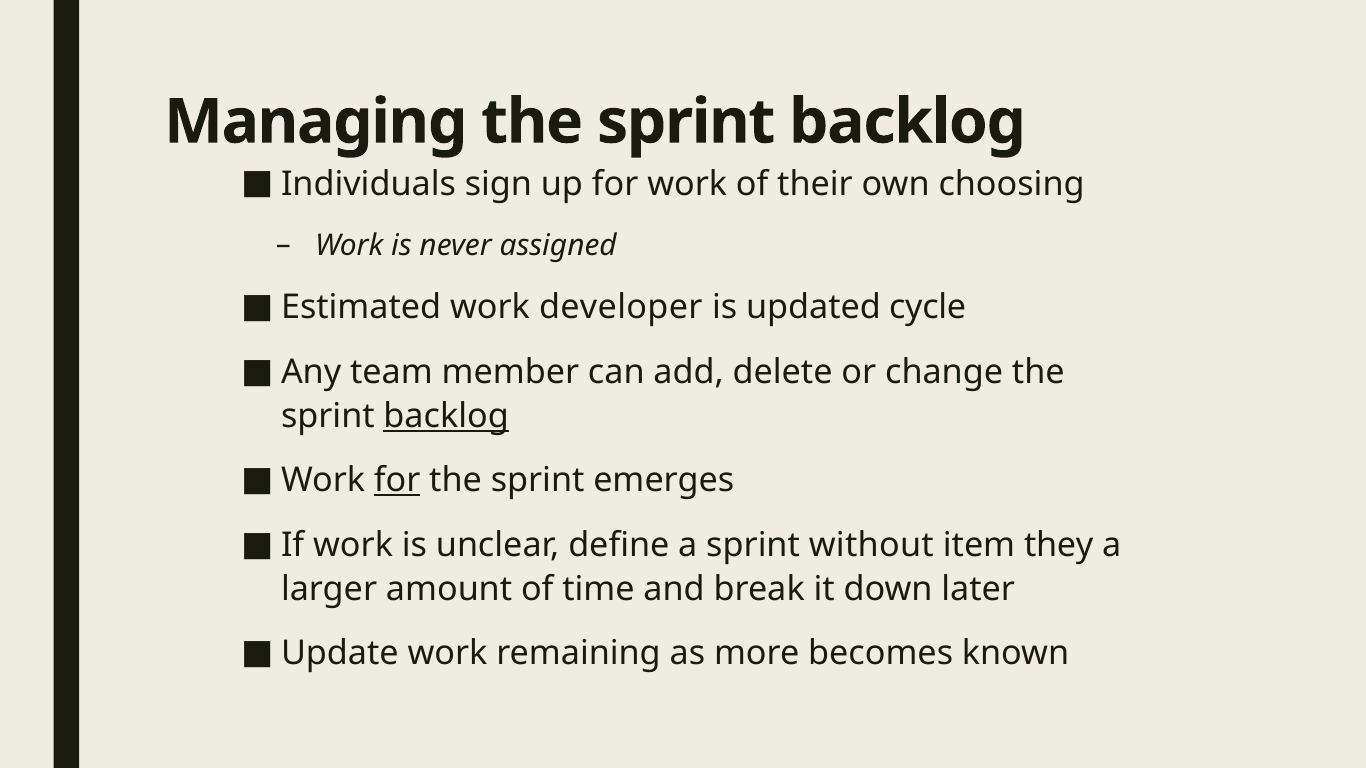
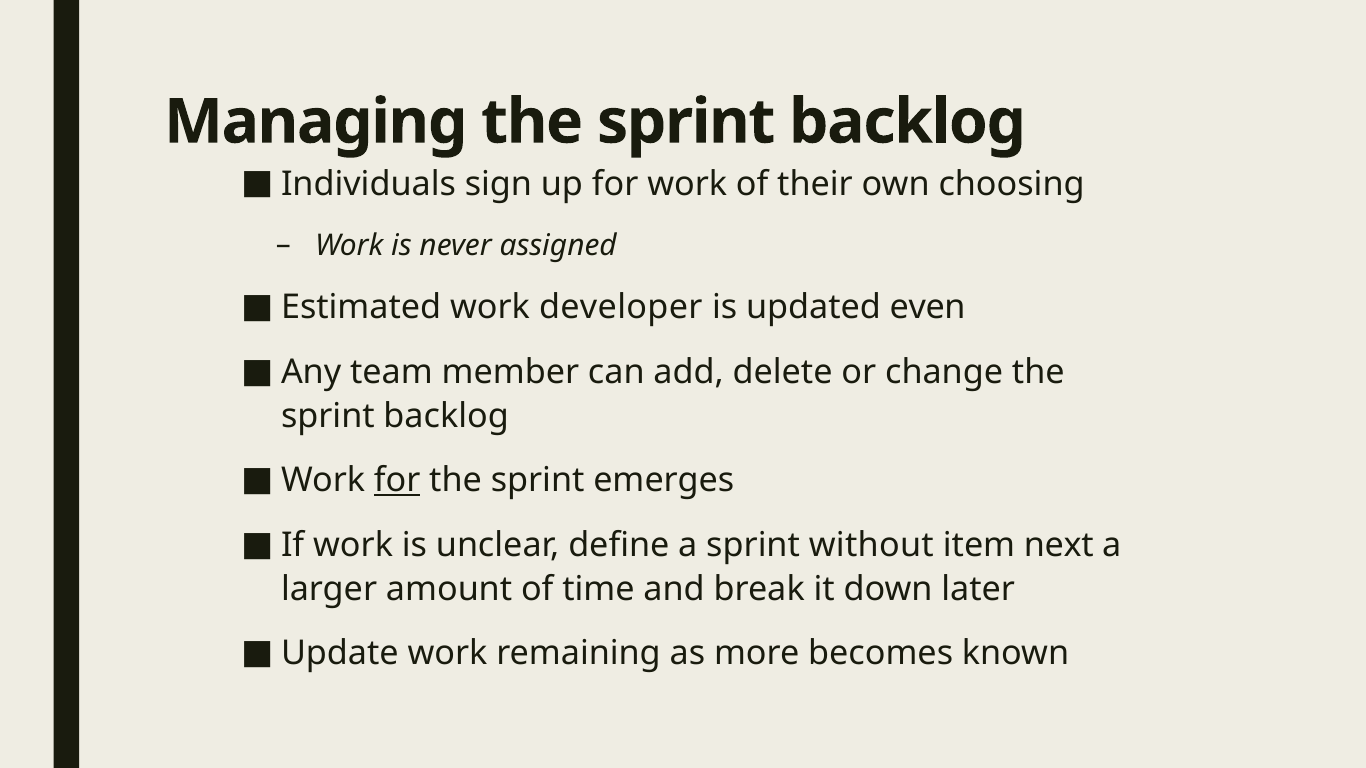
cycle: cycle -> even (928, 308)
backlog underline: present -> none (446, 416)
they: they -> next (1059, 545)
